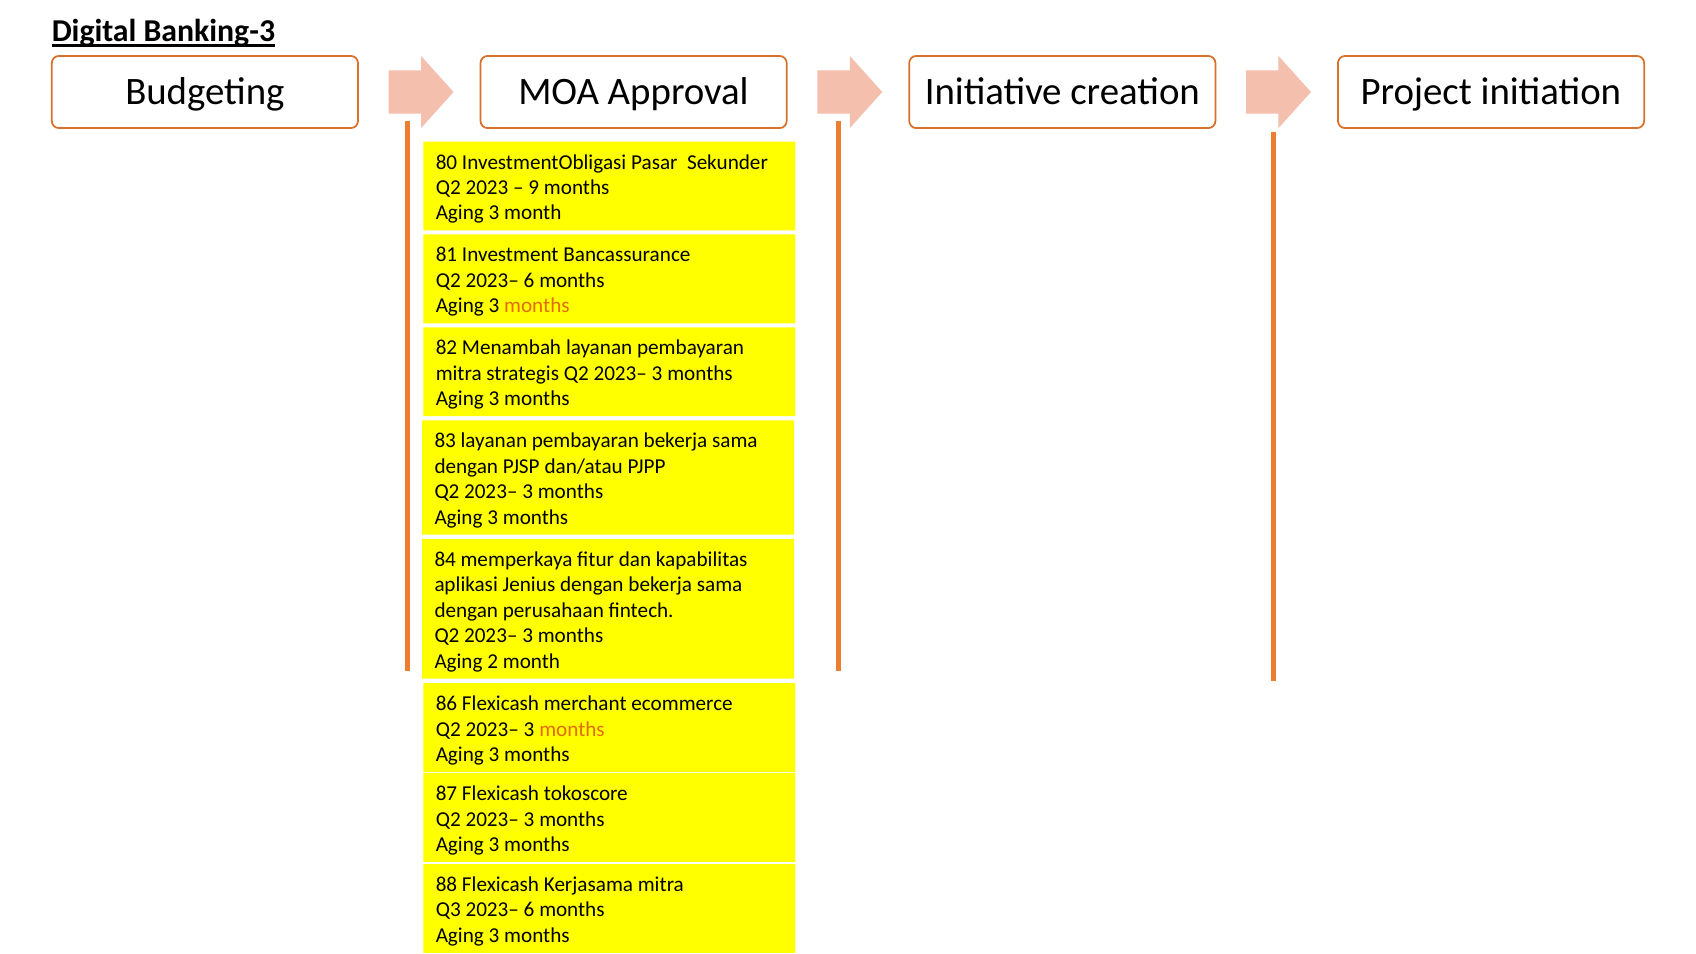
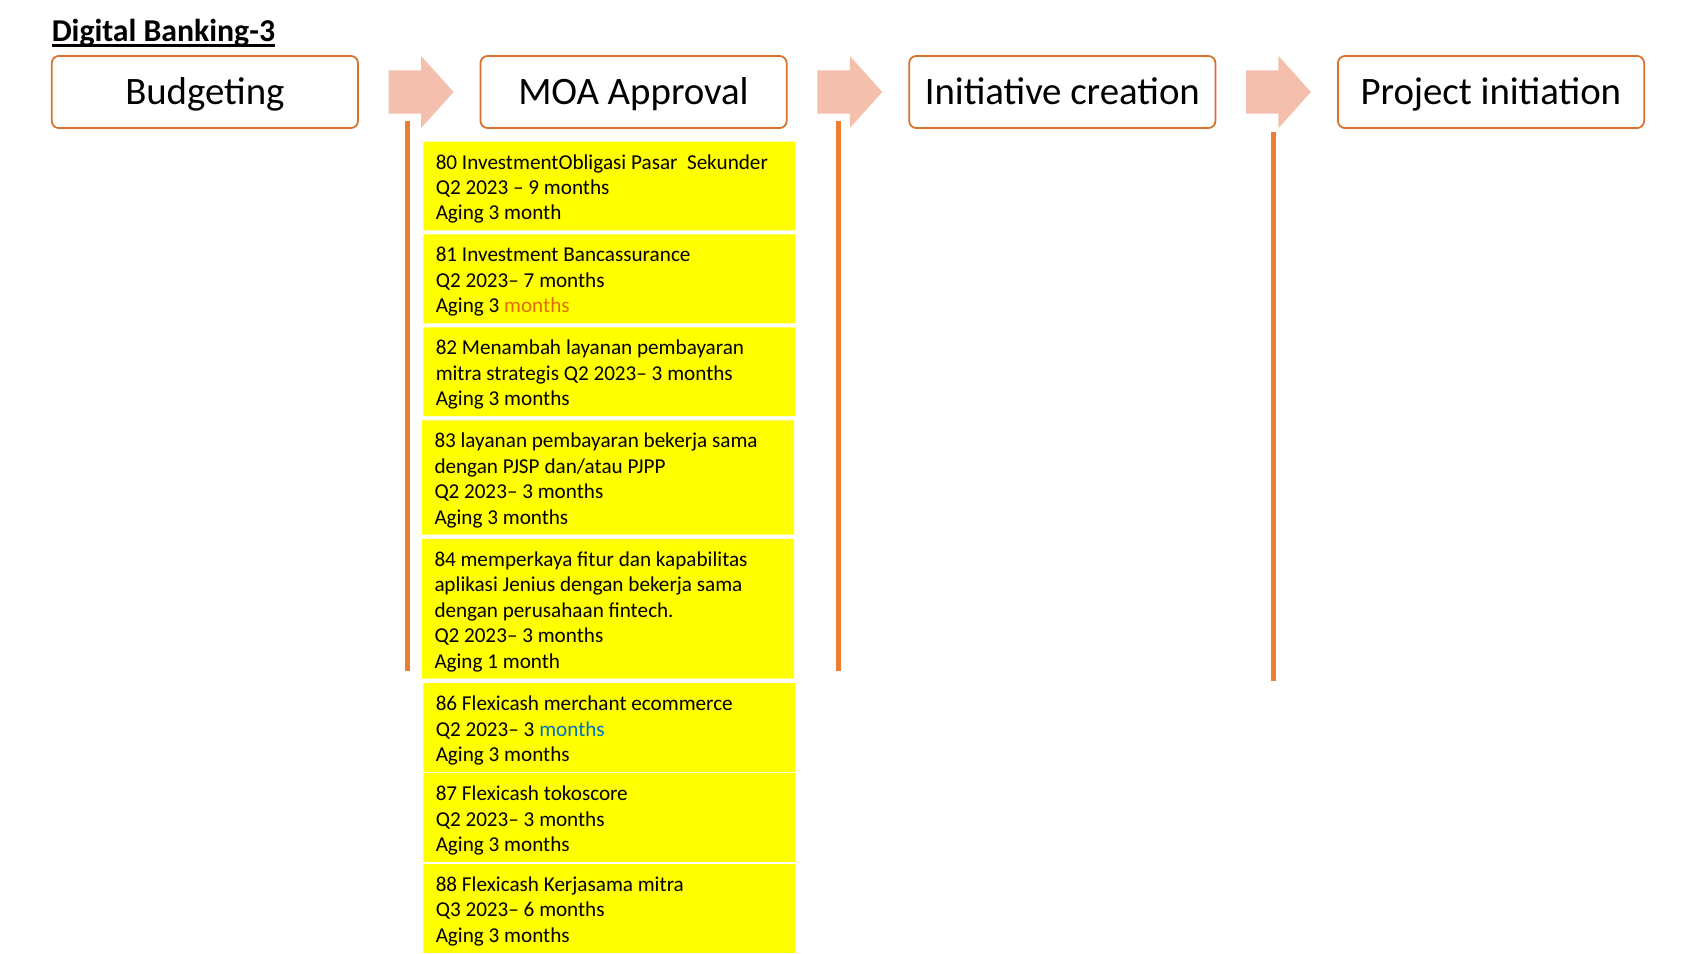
Q2 2023– 6: 6 -> 7 (529, 280)
2: 2 -> 1 (493, 661)
months colour: orange -> blue (572, 729)
